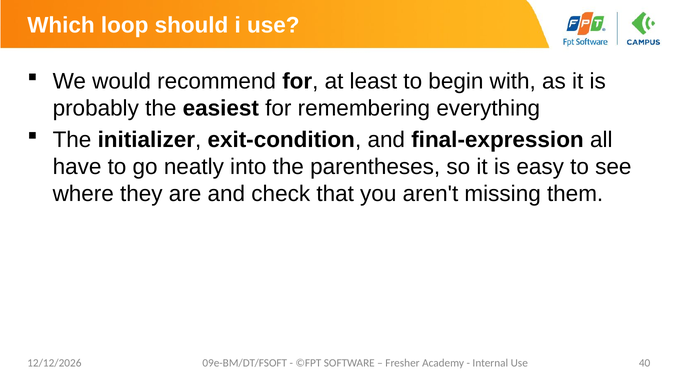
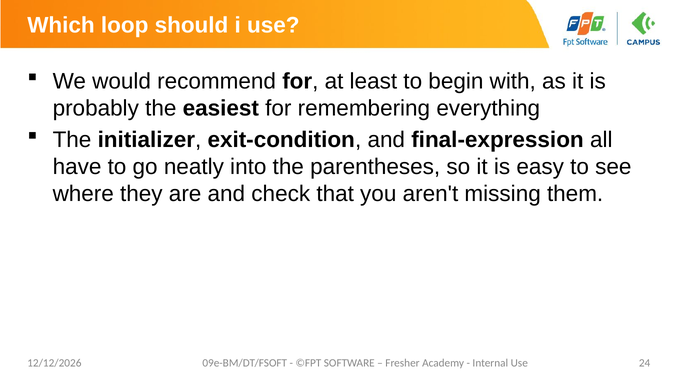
40: 40 -> 24 (645, 363)
